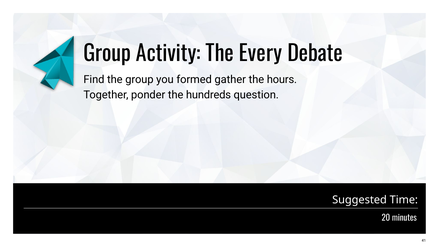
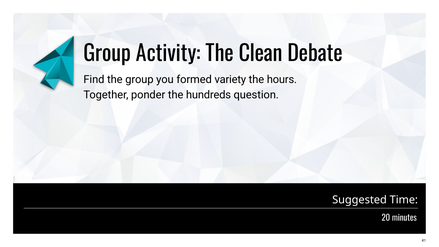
Every: Every -> Clean (261, 54)
gather: gather -> variety (230, 80)
